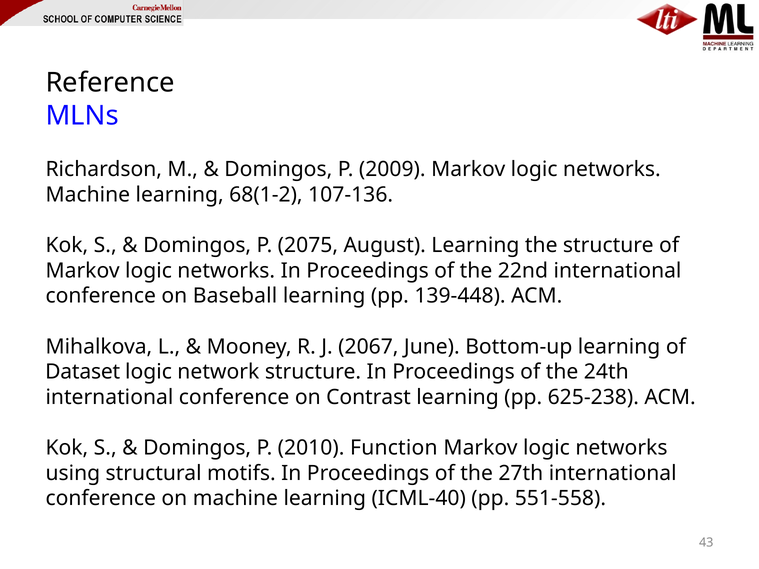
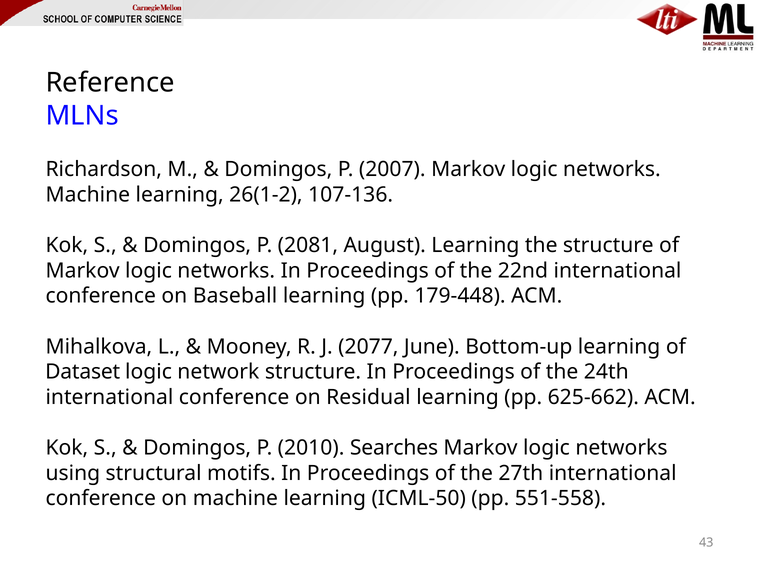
2009: 2009 -> 2007 (392, 170)
68(1-2: 68(1-2 -> 26(1-2 (266, 195)
2075: 2075 -> 2081 (308, 246)
139-448: 139-448 -> 179-448 (460, 296)
2067: 2067 -> 2077 (368, 347)
Contrast: Contrast -> Residual (368, 397)
625-238: 625-238 -> 625-662 (593, 397)
Function: Function -> Searches (394, 448)
ICML-40: ICML-40 -> ICML-50 (419, 499)
